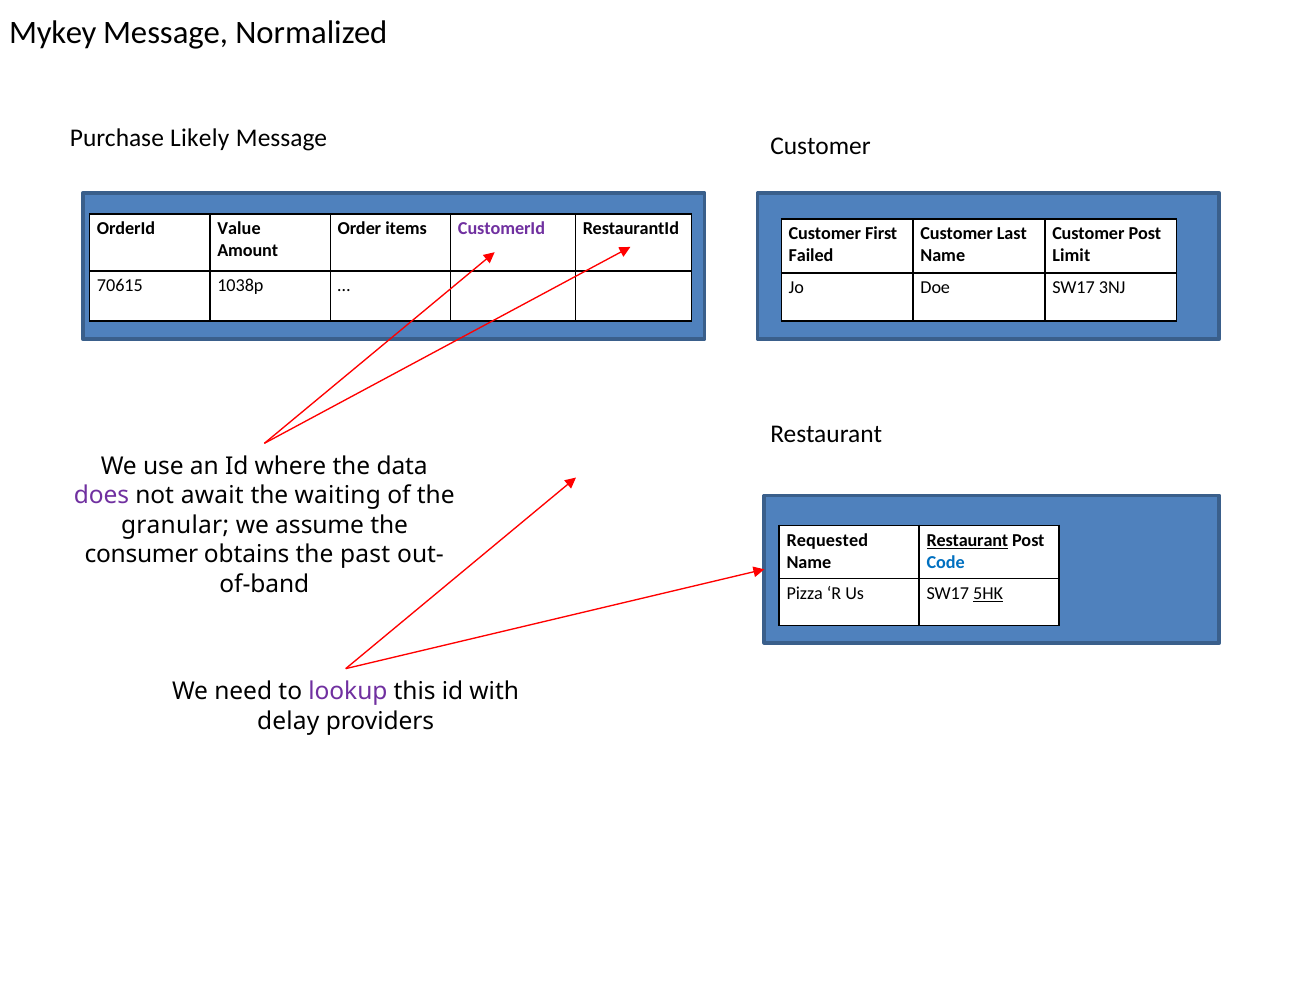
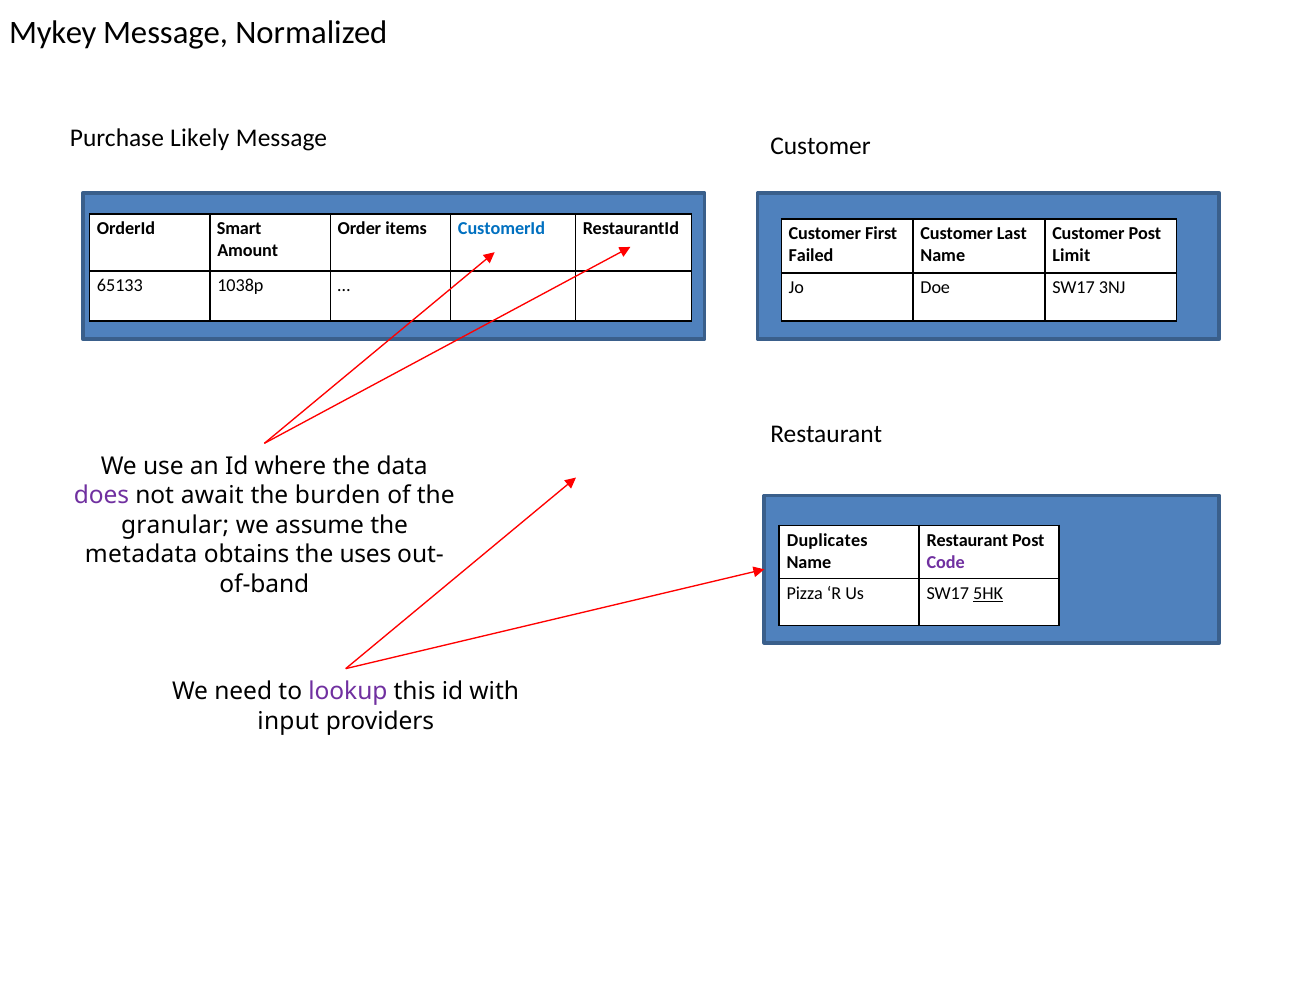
Value: Value -> Smart (239, 229)
CustomerId colour: purple -> blue (501, 229)
70615: 70615 -> 65133 (120, 286)
waiting: waiting -> burden (338, 496)
Requested: Requested -> Duplicates (827, 540)
Restaurant underline: present -> none (967, 540)
consumer: consumer -> metadata (141, 554)
past: past -> uses (365, 554)
Code colour: blue -> purple (946, 562)
delay: delay -> input (288, 721)
